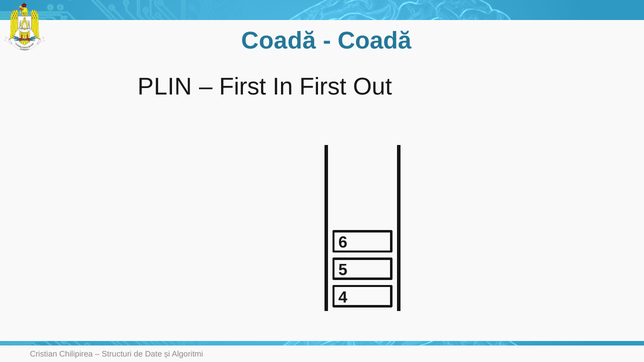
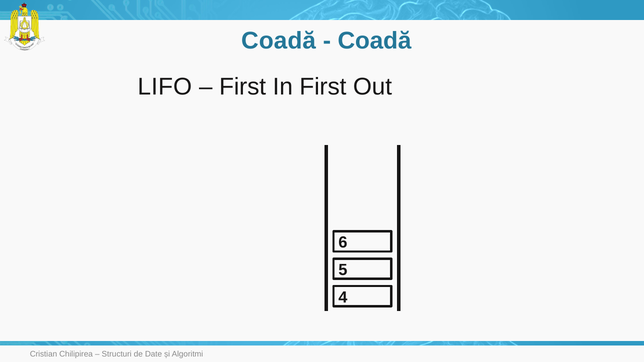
PLIN: PLIN -> LIFO (165, 87)
